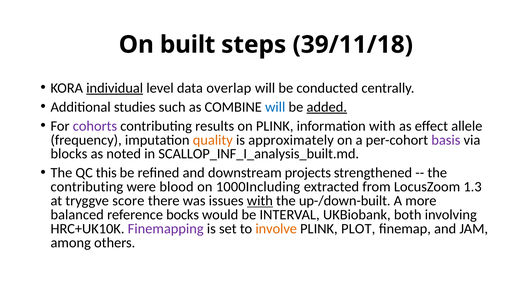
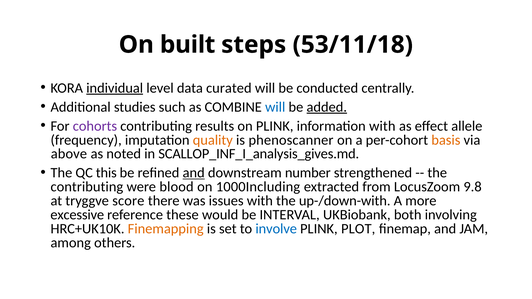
39/11/18: 39/11/18 -> 53/11/18 (353, 45)
overlap: overlap -> curated (229, 88)
approximately: approximately -> phenoscanner (291, 140)
basis colour: purple -> orange (446, 140)
blocks: blocks -> above (69, 154)
SCALLOP_INF_I_analysis_built.md: SCALLOP_INF_I_analysis_built.md -> SCALLOP_INF_I_analysis_gives.md (259, 154)
and underline: none -> present (194, 173)
projects: projects -> number (308, 173)
1.3: 1.3 -> 9.8 (473, 187)
with underline: present -> none (260, 201)
up-/down-built: up-/down-built -> up-/down-with (345, 201)
balanced: balanced -> excessive (77, 215)
bocks: bocks -> these (182, 215)
Finemapping colour: purple -> orange (166, 229)
involve colour: orange -> blue (276, 229)
